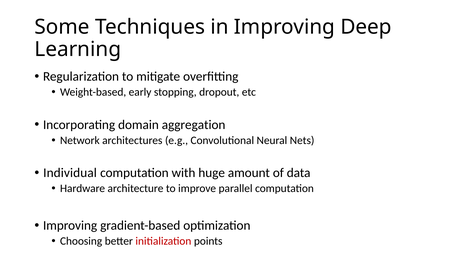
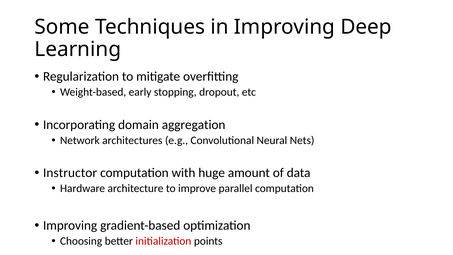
Individual: Individual -> Instructor (70, 173)
